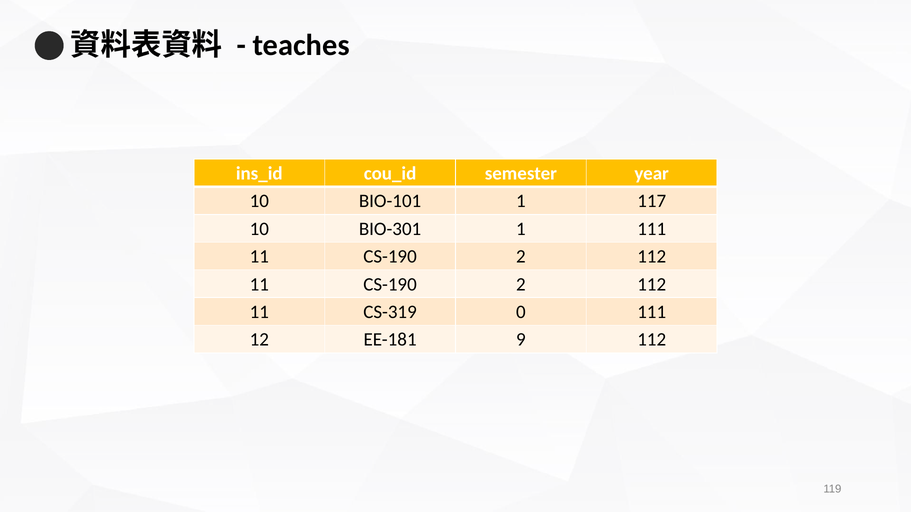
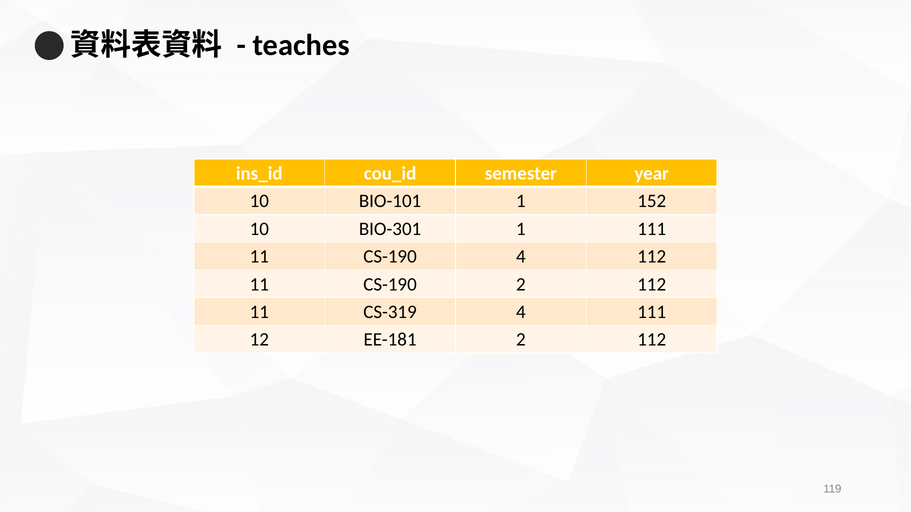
117: 117 -> 152 (652, 201)
2: 2 -> 4 (521, 257)
CS-319 0: 0 -> 4 (521, 312)
EE-181 9: 9 -> 2 (521, 340)
